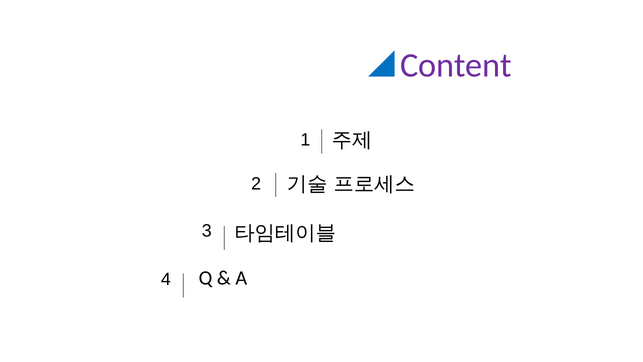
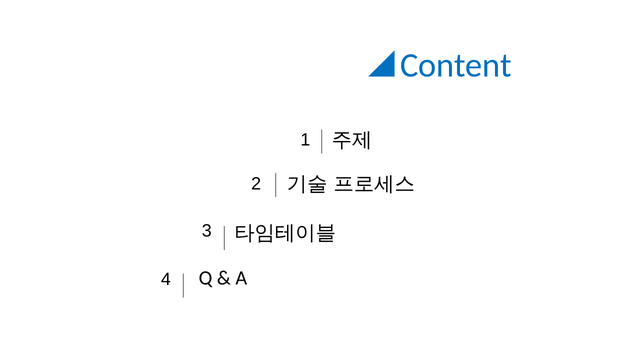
Content colour: purple -> blue (456, 66)
